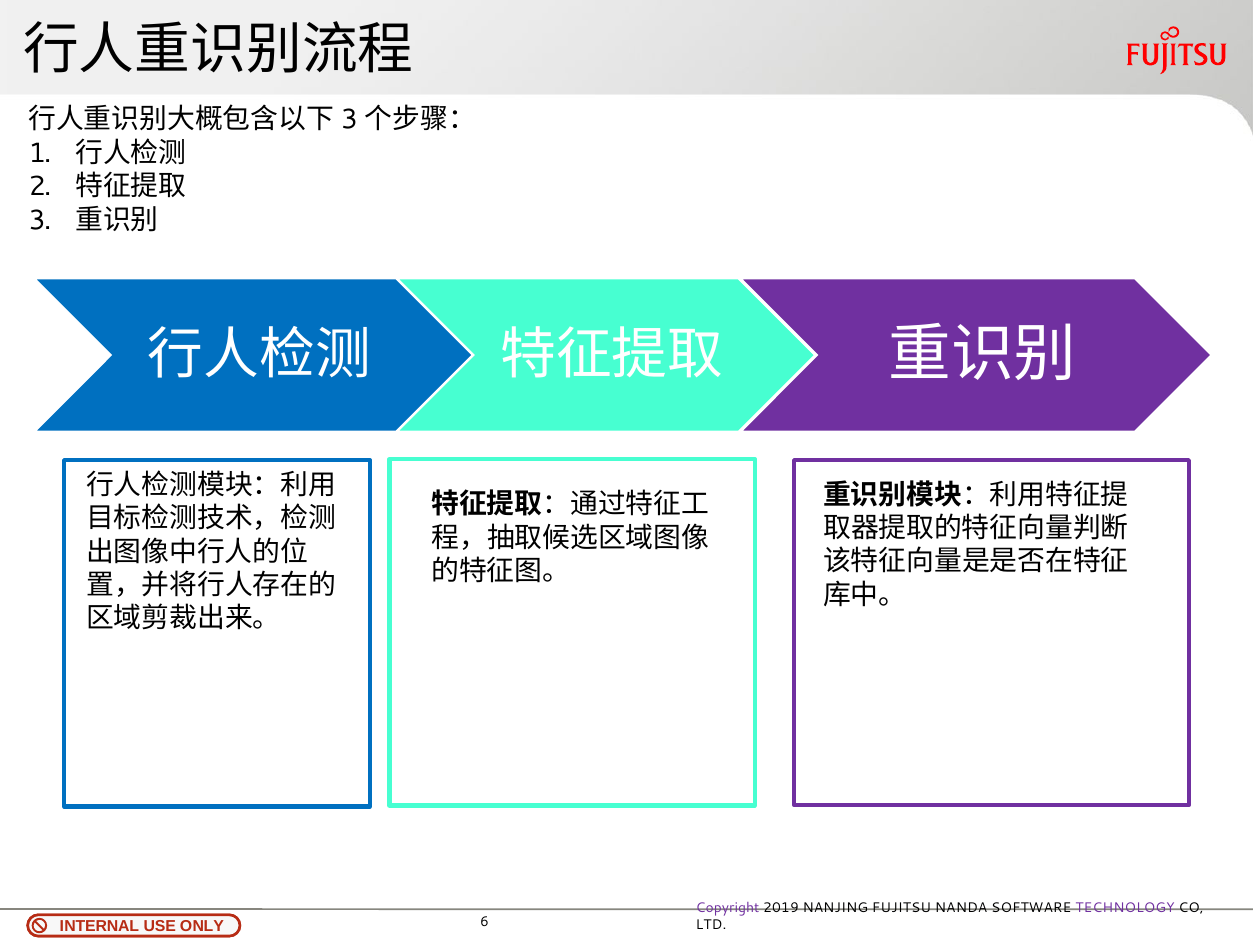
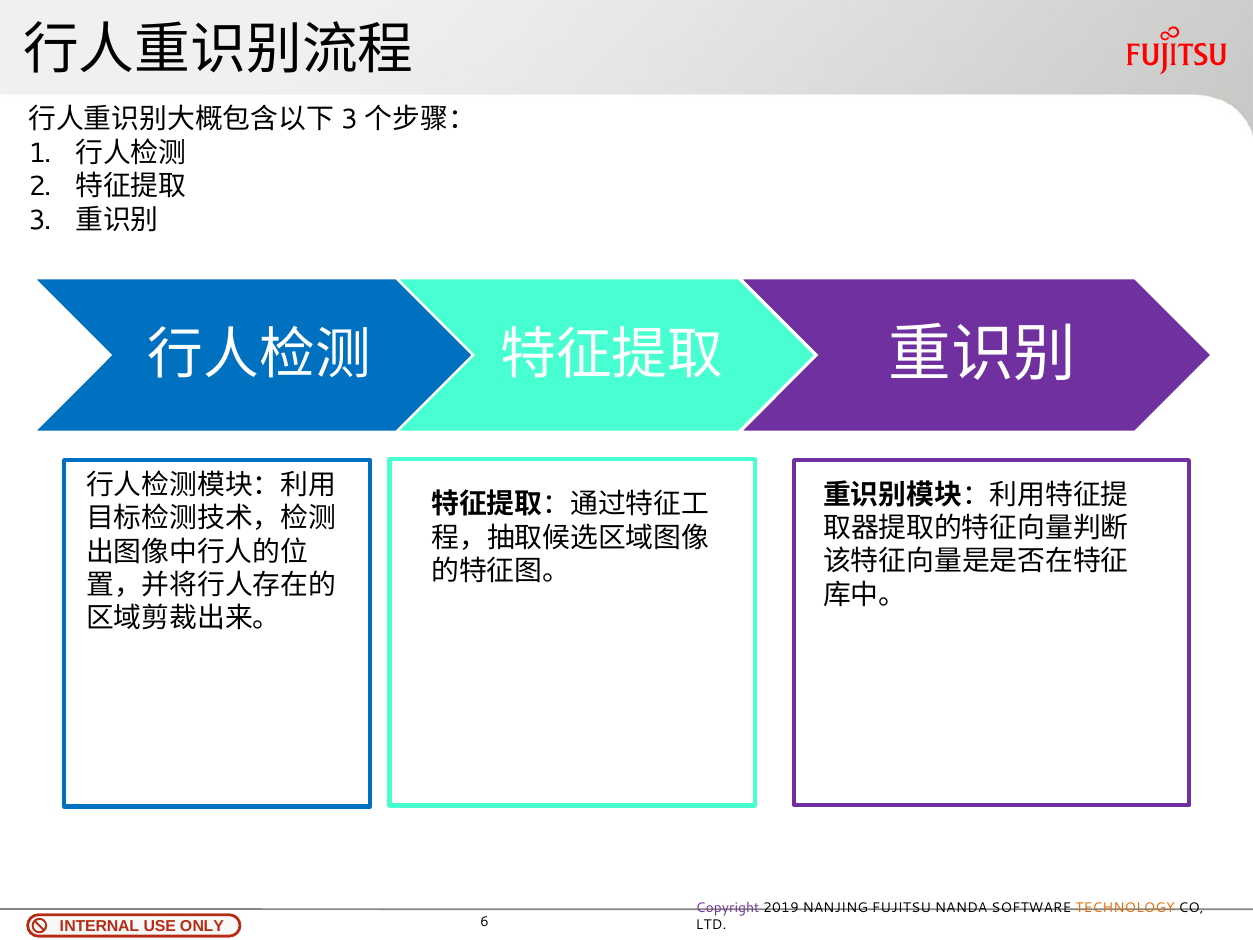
TECHNOLOGY colour: purple -> orange (1125, 908)
